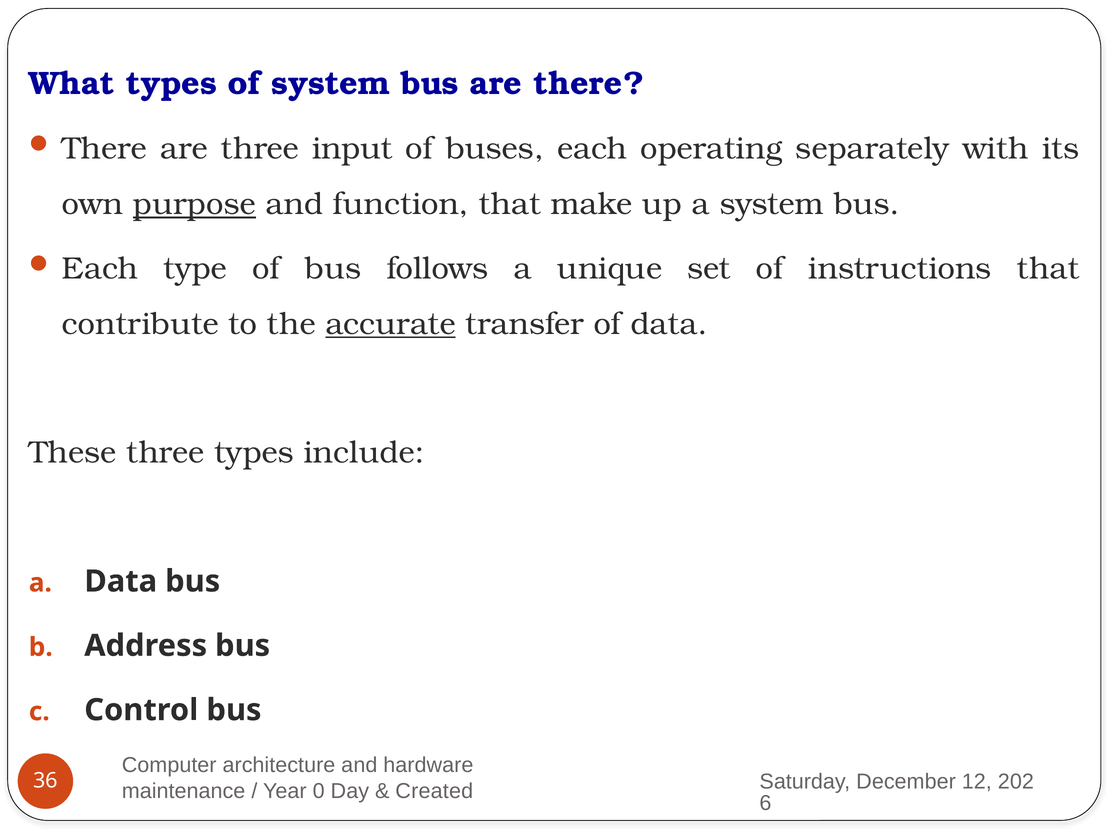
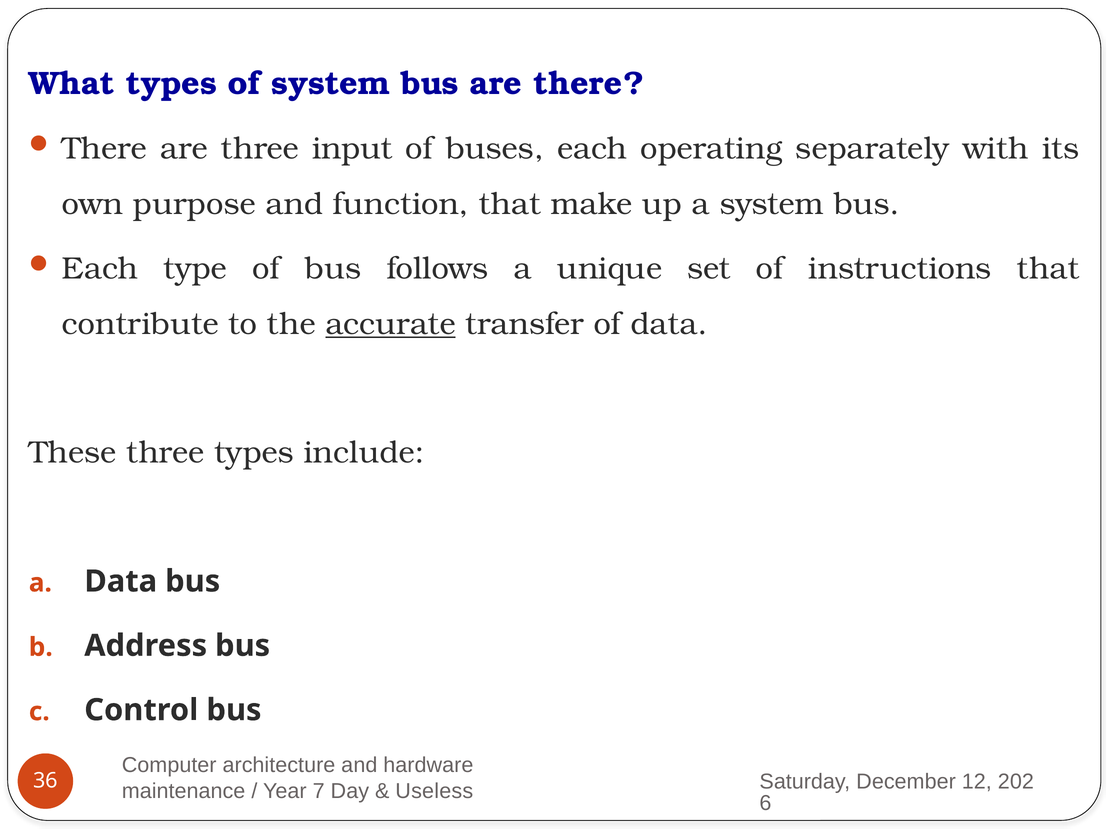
purpose underline: present -> none (194, 204)
0: 0 -> 7 (319, 791)
Created: Created -> Useless (434, 791)
